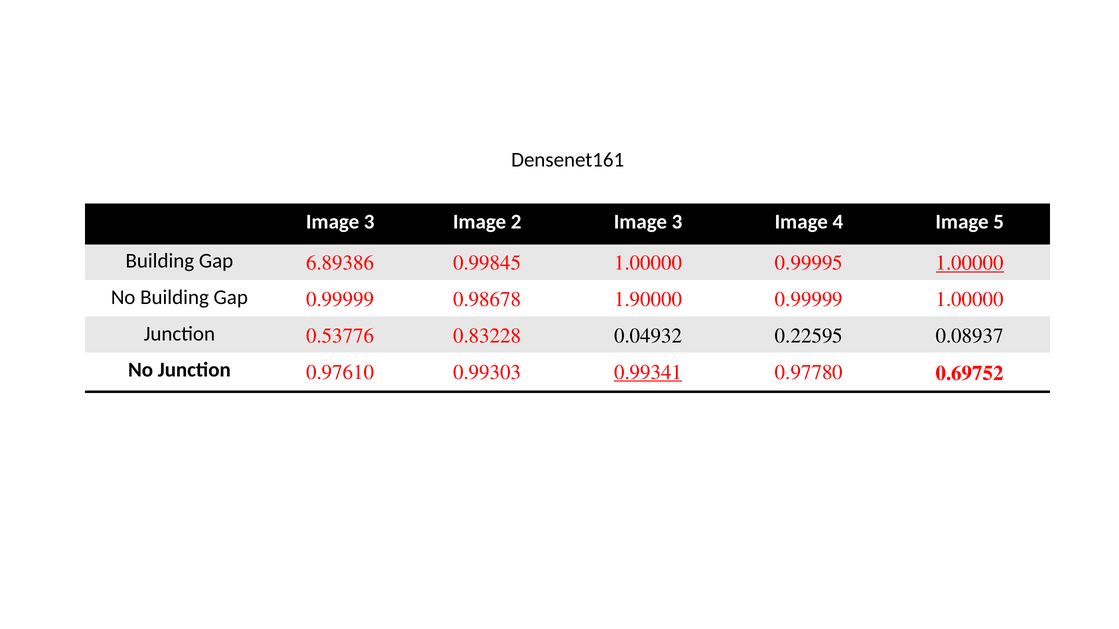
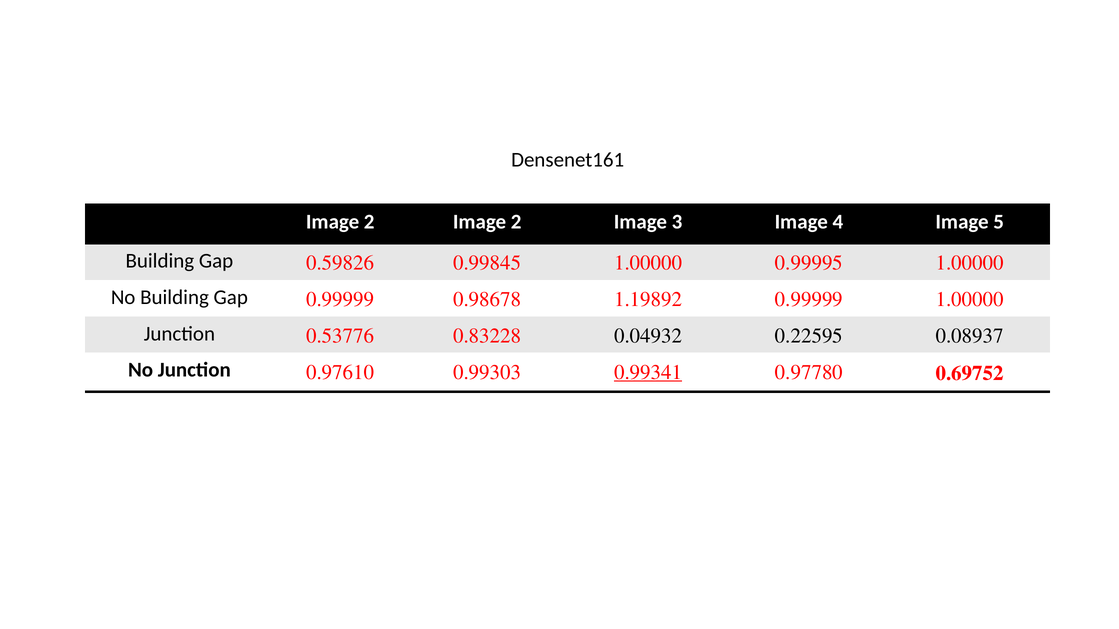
3: 3 -> 2 (369, 222)
6.89386: 6.89386 -> 0.59826 (340, 263)
1.00000 underline: present -> none (970, 263)
1.90000: 1.90000 -> 1.19892 (648, 300)
